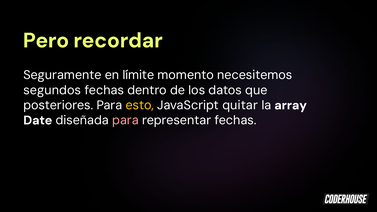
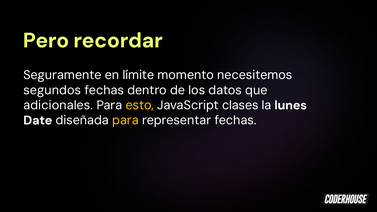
posteriores: posteriores -> adicionales (58, 105)
quitar: quitar -> clases (240, 105)
array: array -> lunes (291, 105)
para colour: pink -> yellow (126, 120)
